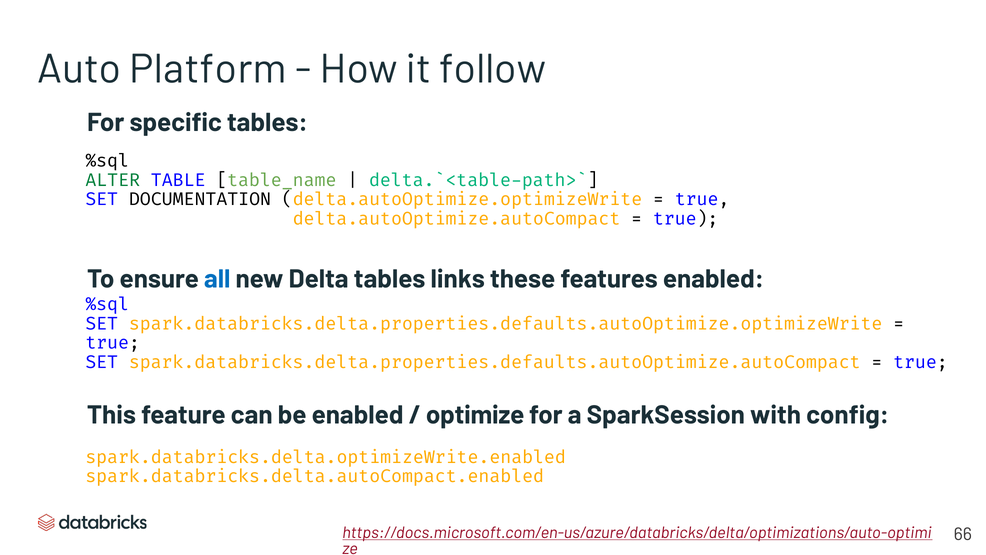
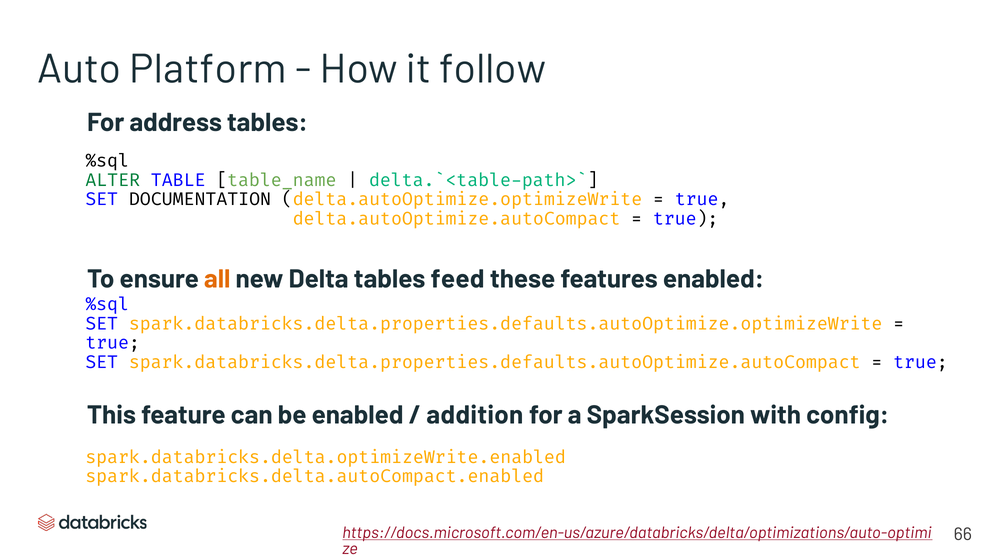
specific: specific -> address (176, 123)
all colour: blue -> orange (217, 279)
links: links -> feed (458, 279)
optimize: optimize -> addition (475, 415)
